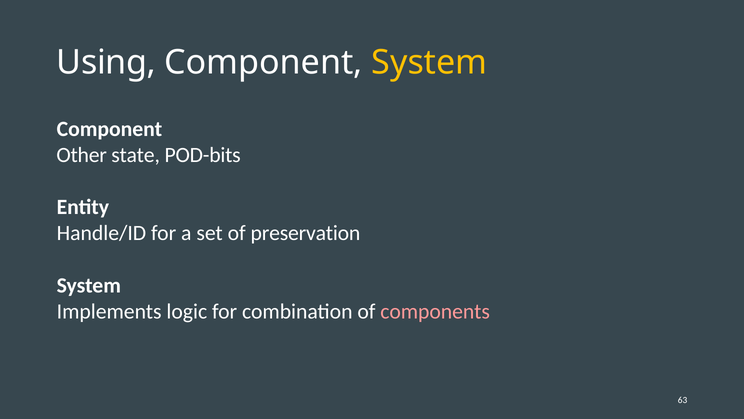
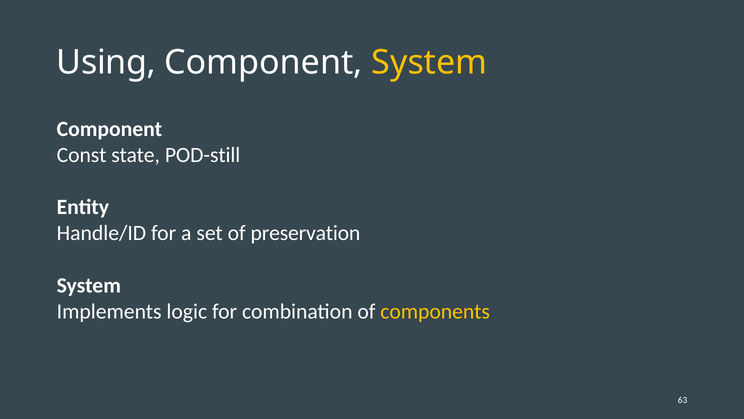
Other: Other -> Const (82, 155)
POD-bits: POD-bits -> POD-still (203, 155)
components colour: pink -> yellow (435, 311)
